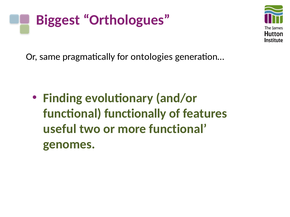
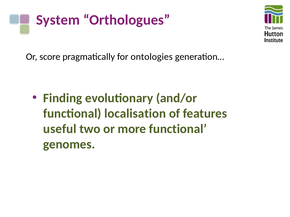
Biggest: Biggest -> System (58, 20)
same: same -> score (50, 57)
functionally: functionally -> localisation (135, 114)
